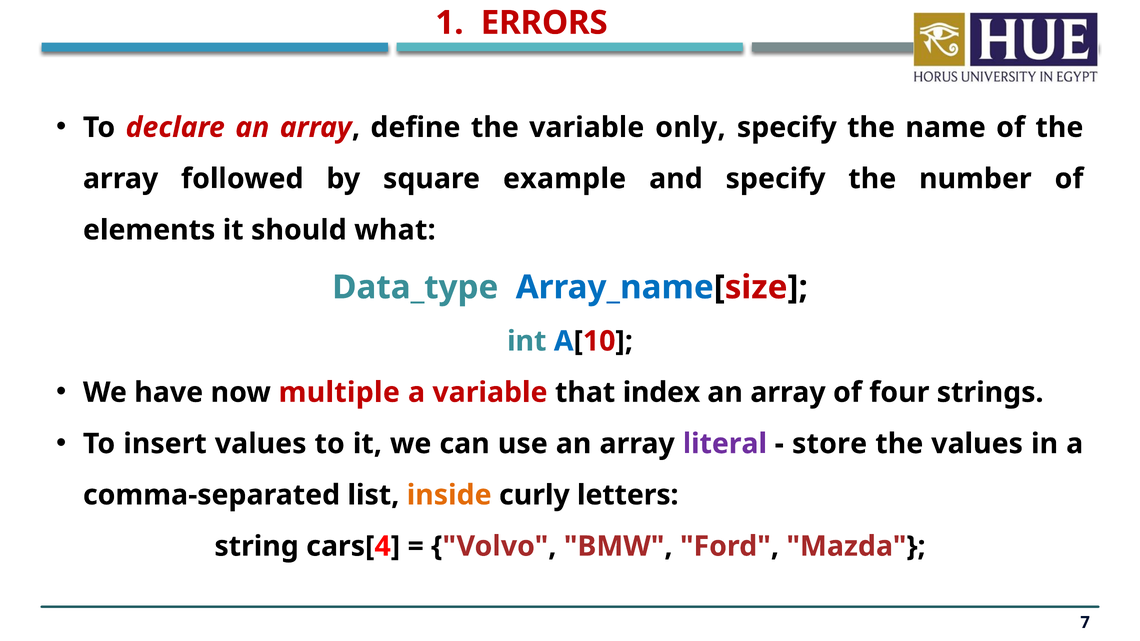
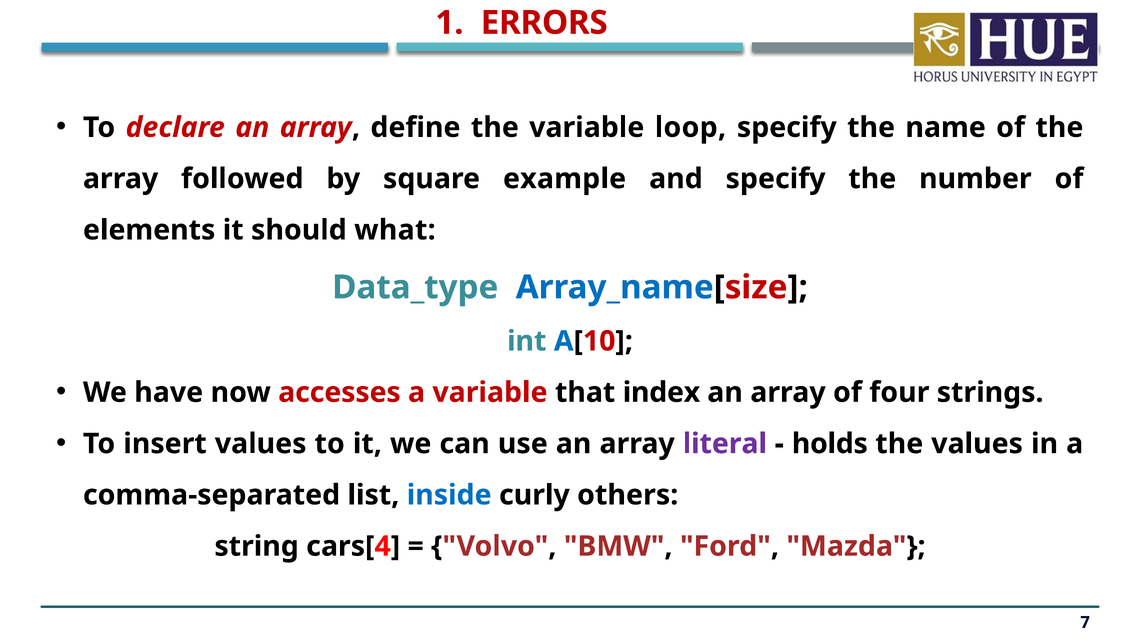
only: only -> loop (690, 128)
multiple: multiple -> accesses (339, 393)
store: store -> holds (830, 444)
inside colour: orange -> blue (449, 495)
letters: letters -> others (628, 495)
